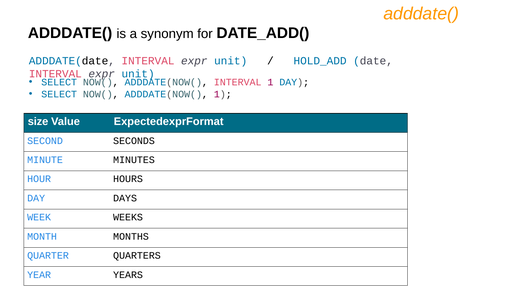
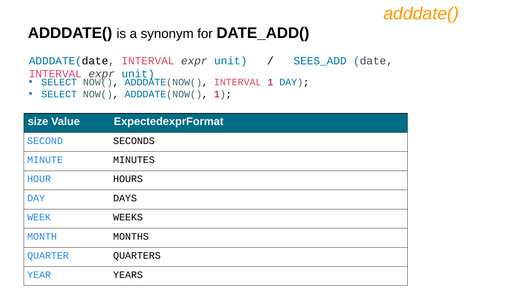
HOLD_ADD: HOLD_ADD -> SEES_ADD (320, 61)
